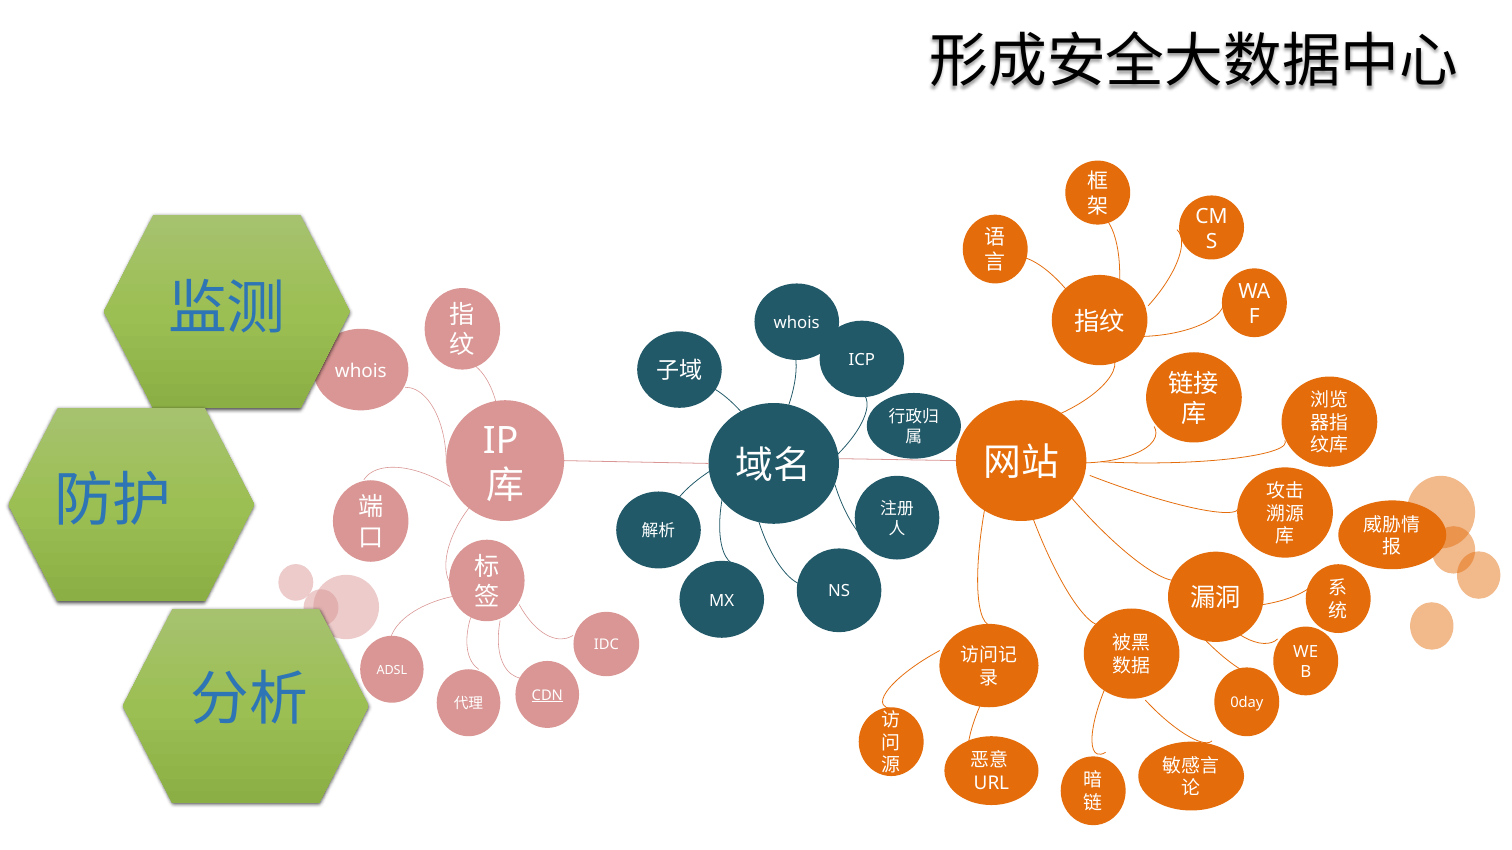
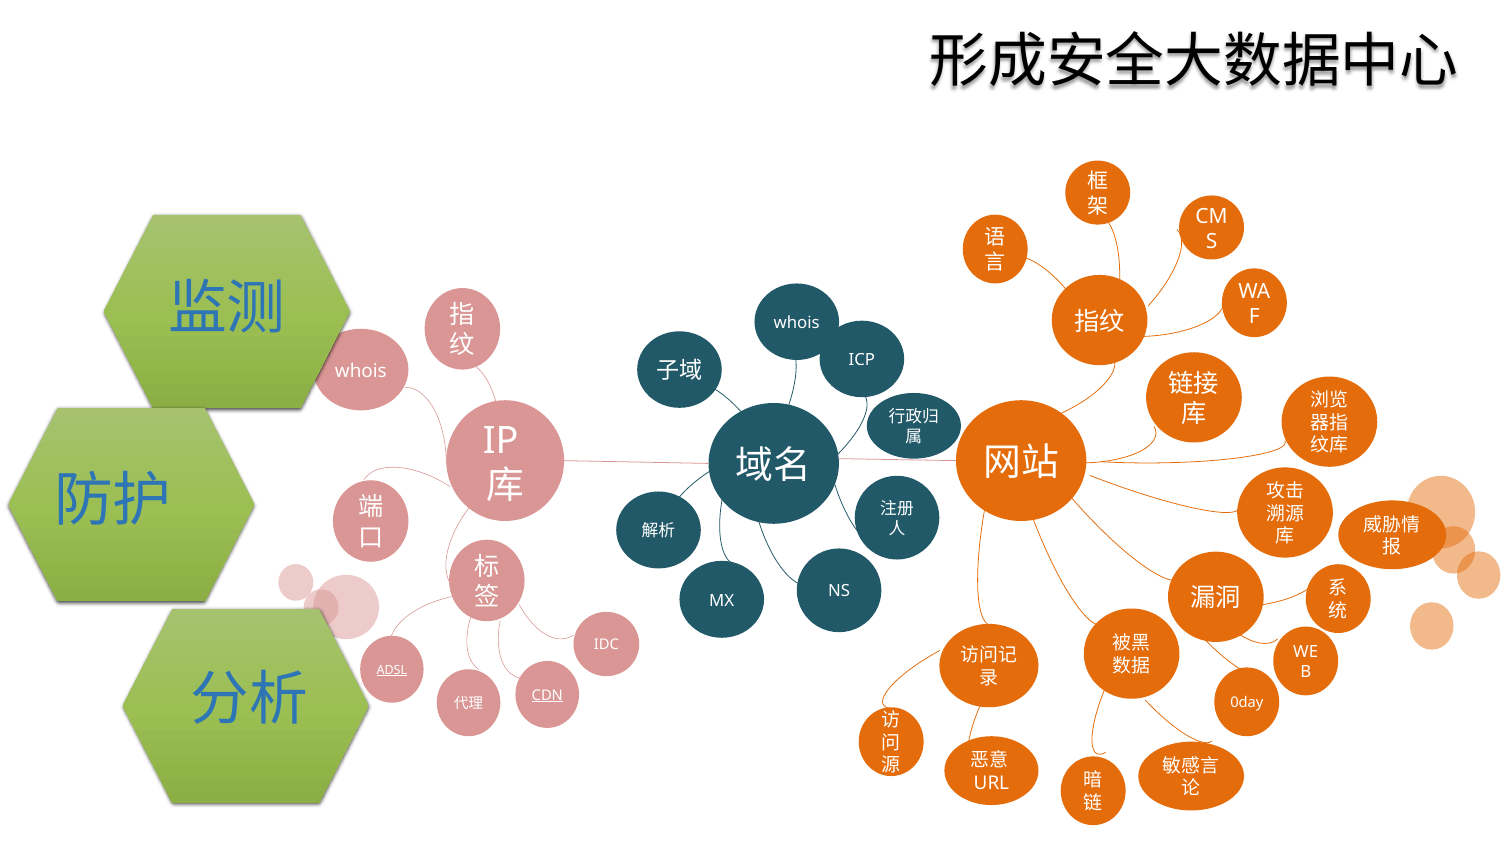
ADSL underline: none -> present (392, 671)
